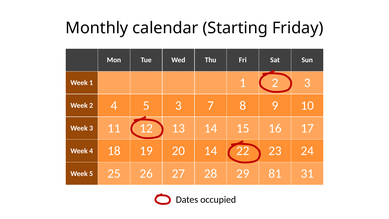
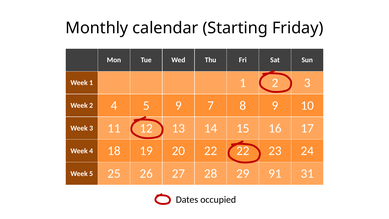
5 3: 3 -> 9 (178, 105)
20 14: 14 -> 22 (211, 151)
81: 81 -> 91 (275, 174)
